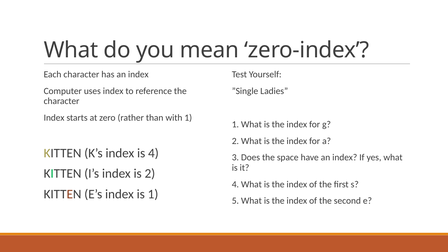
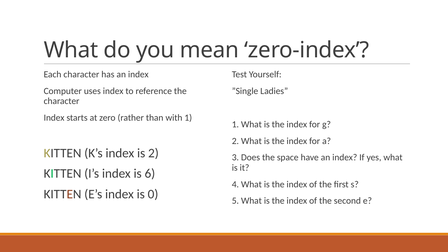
is 4: 4 -> 2 (153, 153)
is 2: 2 -> 6 (150, 174)
is 1: 1 -> 0 (153, 194)
